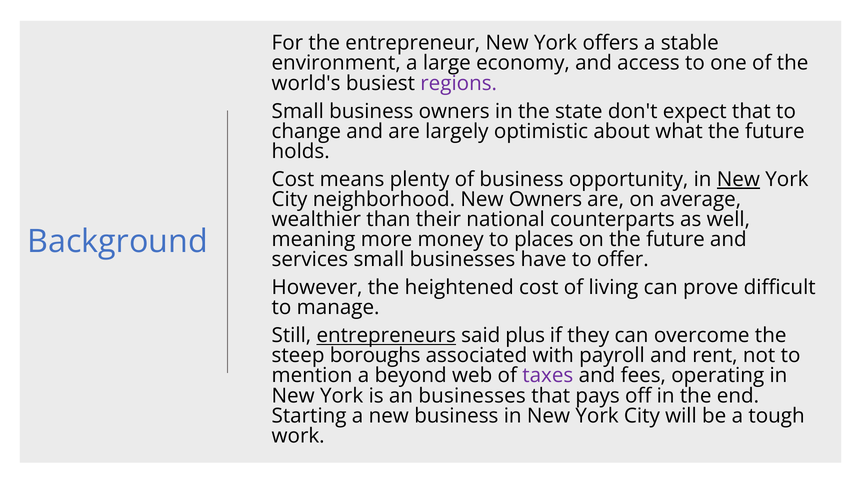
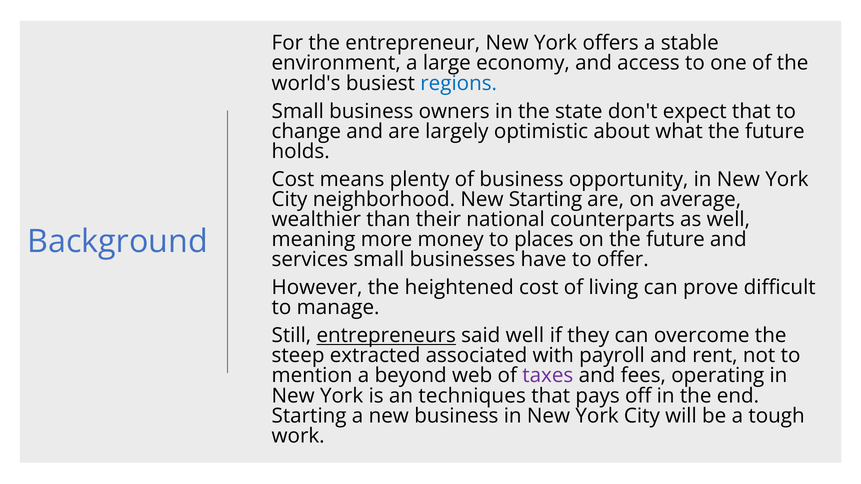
regions colour: purple -> blue (459, 83)
New underline: present -> none (738, 180)
New Owners: Owners -> Starting (545, 200)
said plus: plus -> well (525, 336)
boroughs: boroughs -> extracted (375, 356)
an businesses: businesses -> techniques (472, 396)
